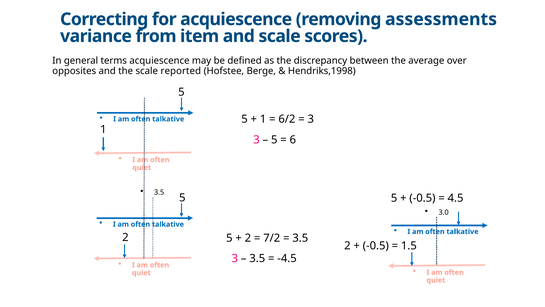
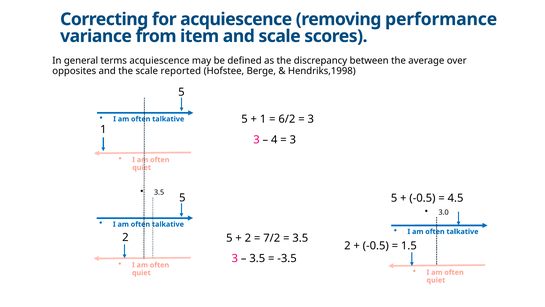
assessments: assessments -> performance (441, 19)
5: 5 -> 4 (274, 139)
6: 6 -> 3 (293, 139)
-4.5: -4.5 -> -3.5 (287, 258)
